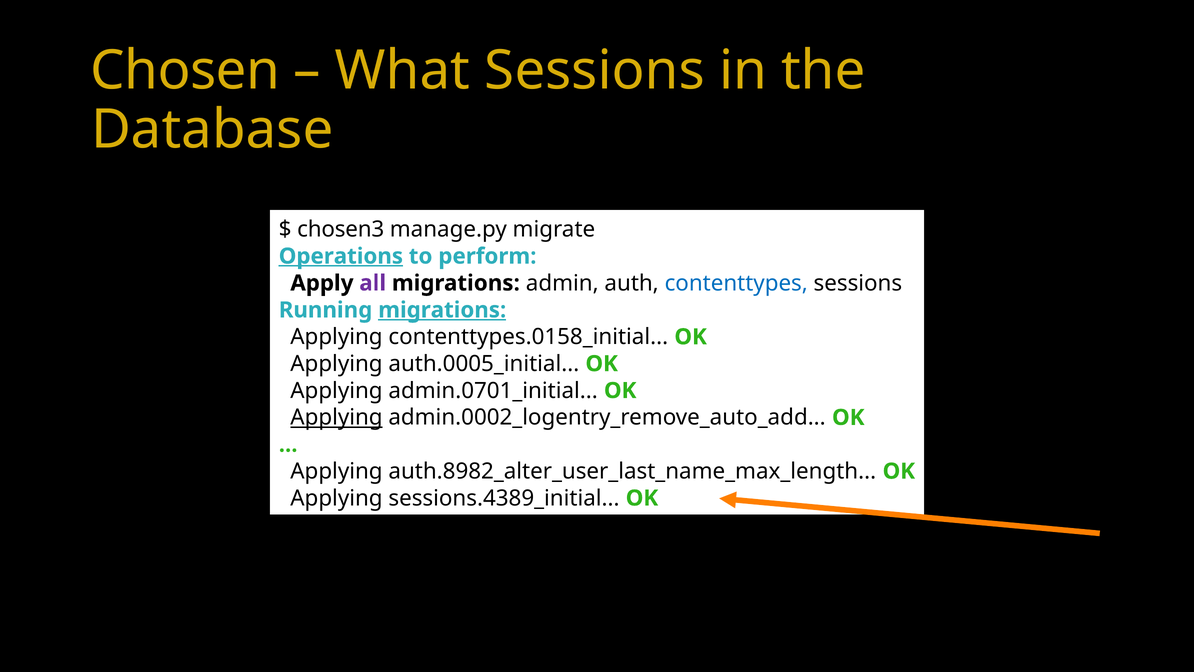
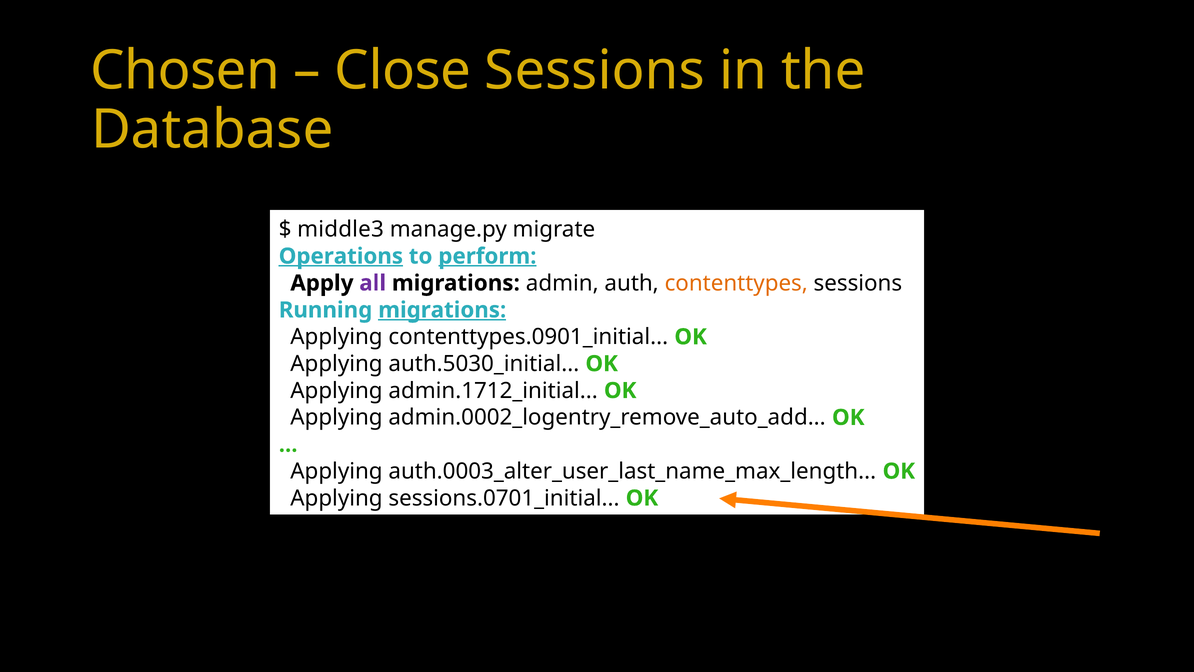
What: What -> Close (403, 71)
chosen3: chosen3 -> middle3 (341, 229)
perform underline: none -> present (487, 256)
contenttypes colour: blue -> orange (736, 283)
contenttypes.0158_initial: contenttypes.0158_initial -> contenttypes.0901_initial (528, 337)
auth.0005_initial: auth.0005_initial -> auth.5030_initial (484, 364)
admin.0701_initial: admin.0701_initial -> admin.1712_initial (493, 390)
Applying underline: present -> none (336, 417)
auth.8982_alter_user_last_name_max_length: auth.8982_alter_user_last_name_max_length -> auth.0003_alter_user_last_name_max_length (632, 471)
sessions.4389_initial: sessions.4389_initial -> sessions.0701_initial (504, 498)
